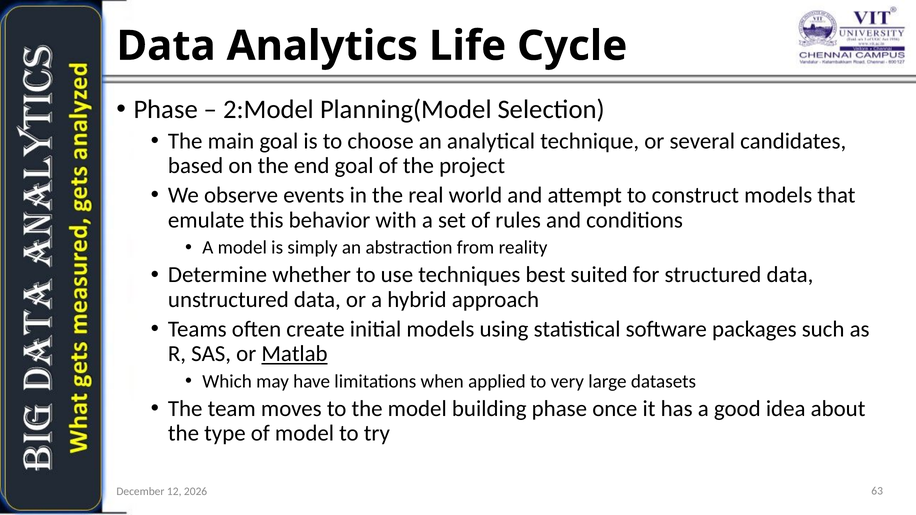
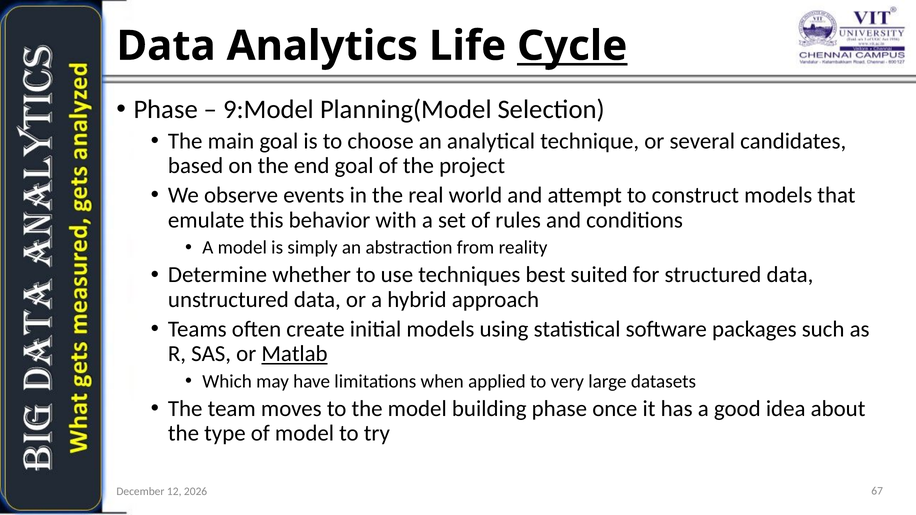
Cycle underline: none -> present (572, 46)
2:Model: 2:Model -> 9:Model (269, 110)
63: 63 -> 67 (877, 491)
